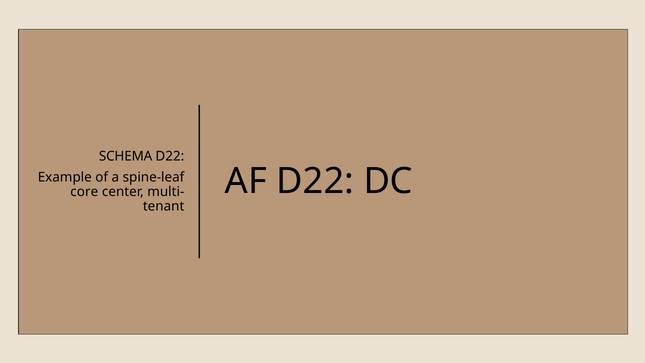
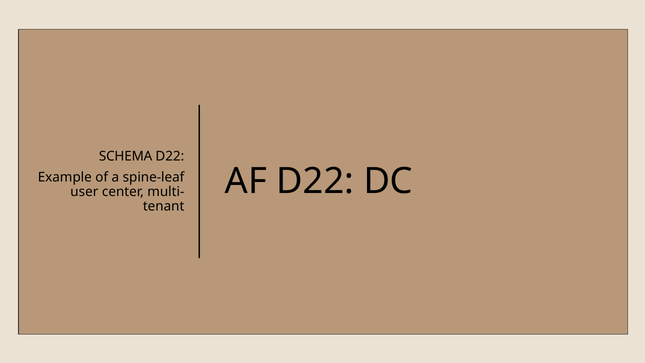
core: core -> user (84, 192)
